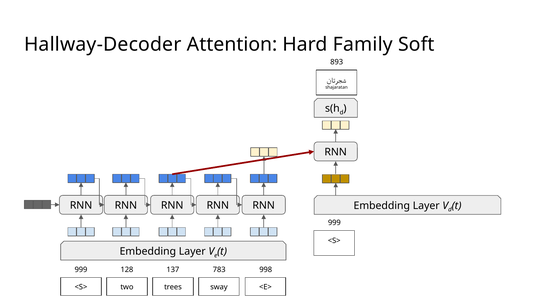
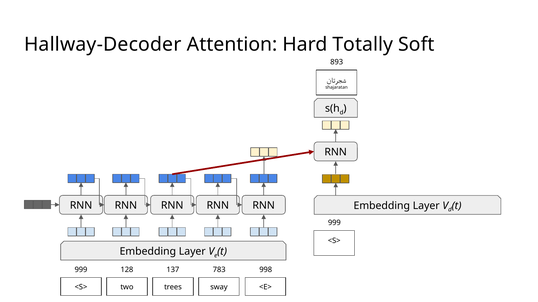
Family: Family -> Totally (363, 45)
